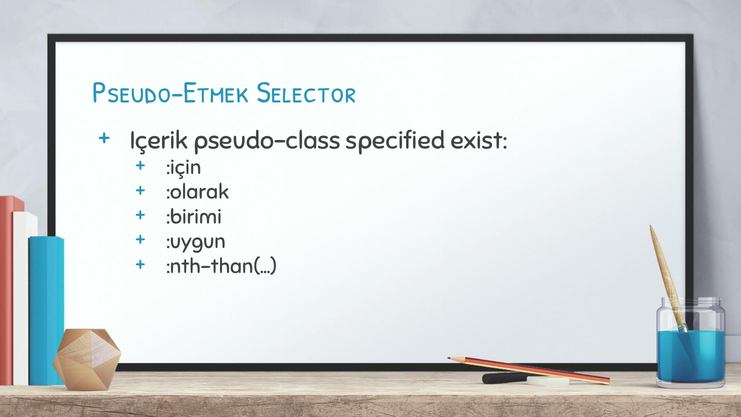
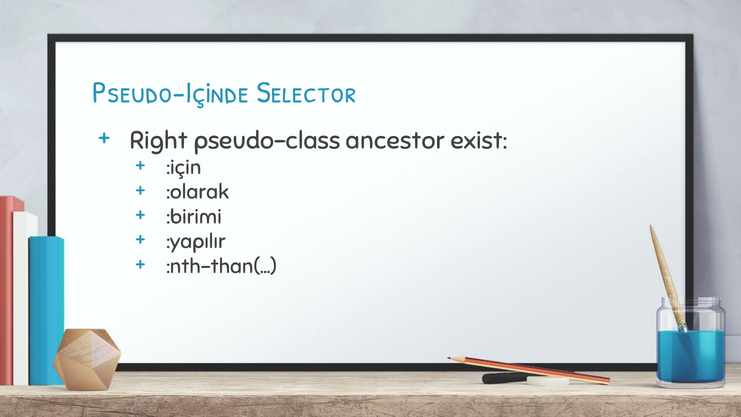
Pseudo-Etmek: Pseudo-Etmek -> Pseudo-Içinde (171, 93)
Içerik: Içerik -> Right (159, 140)
specified: specified -> ancestor (395, 140)
:uygun: :uygun -> :yapılır (196, 241)
